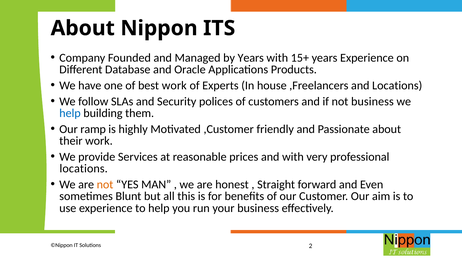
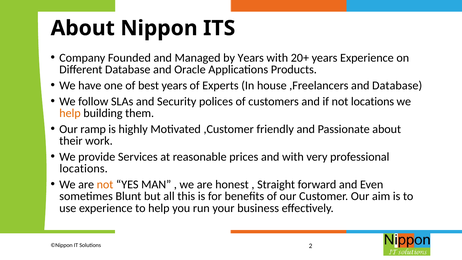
15+: 15+ -> 20+ (300, 58)
best work: work -> years (174, 85)
and Locations: Locations -> Database (397, 85)
not business: business -> locations (373, 101)
help colour: blue -> orange (70, 113)
